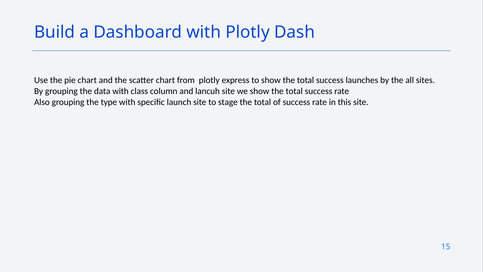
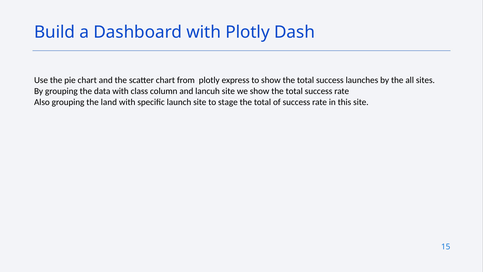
type: type -> land (109, 102)
